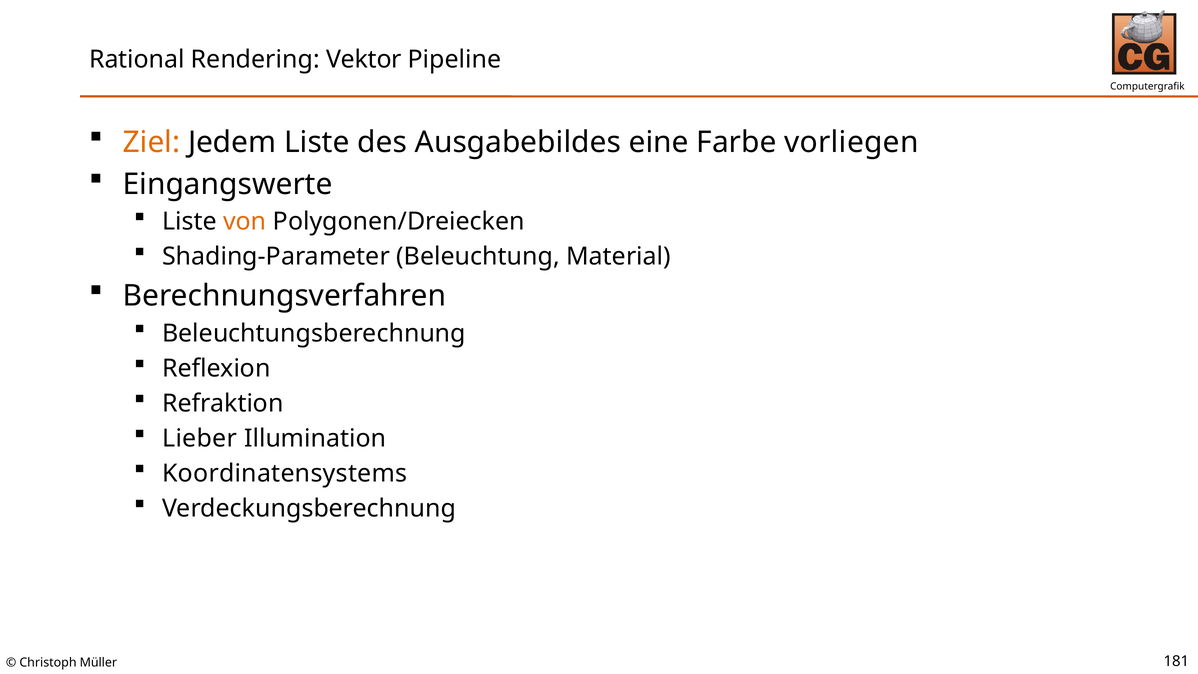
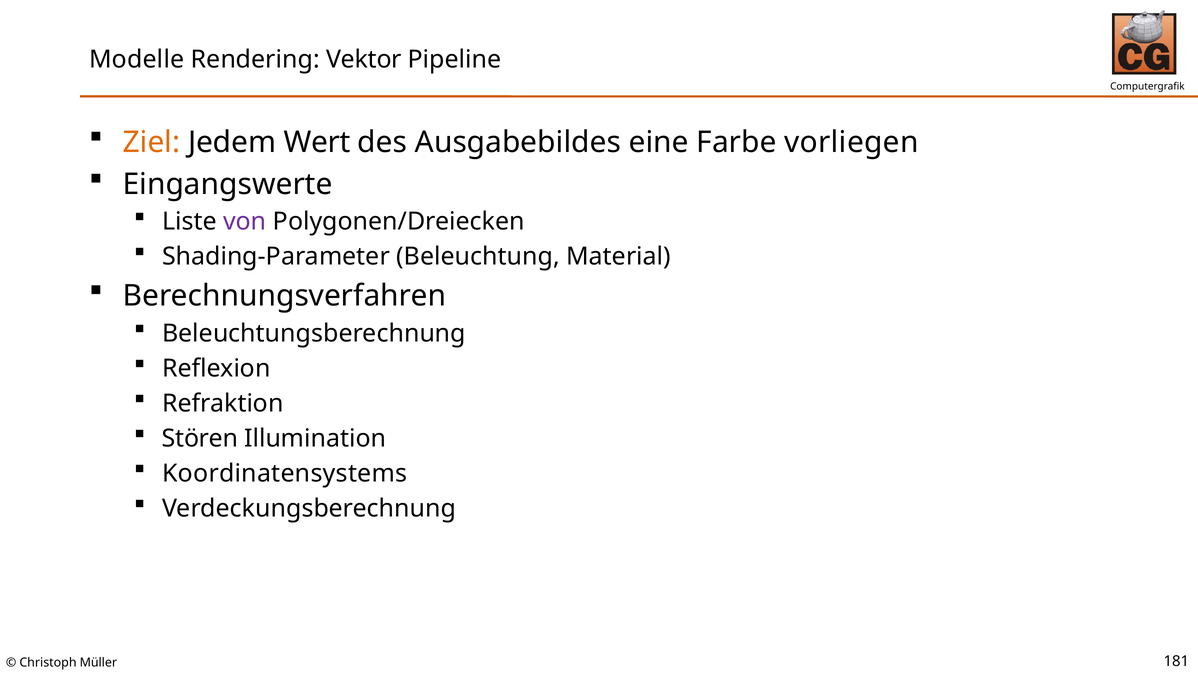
Rational: Rational -> Modelle (137, 60)
Jedem Liste: Liste -> Wert (317, 142)
von colour: orange -> purple (245, 222)
Lieber: Lieber -> Stören (200, 438)
